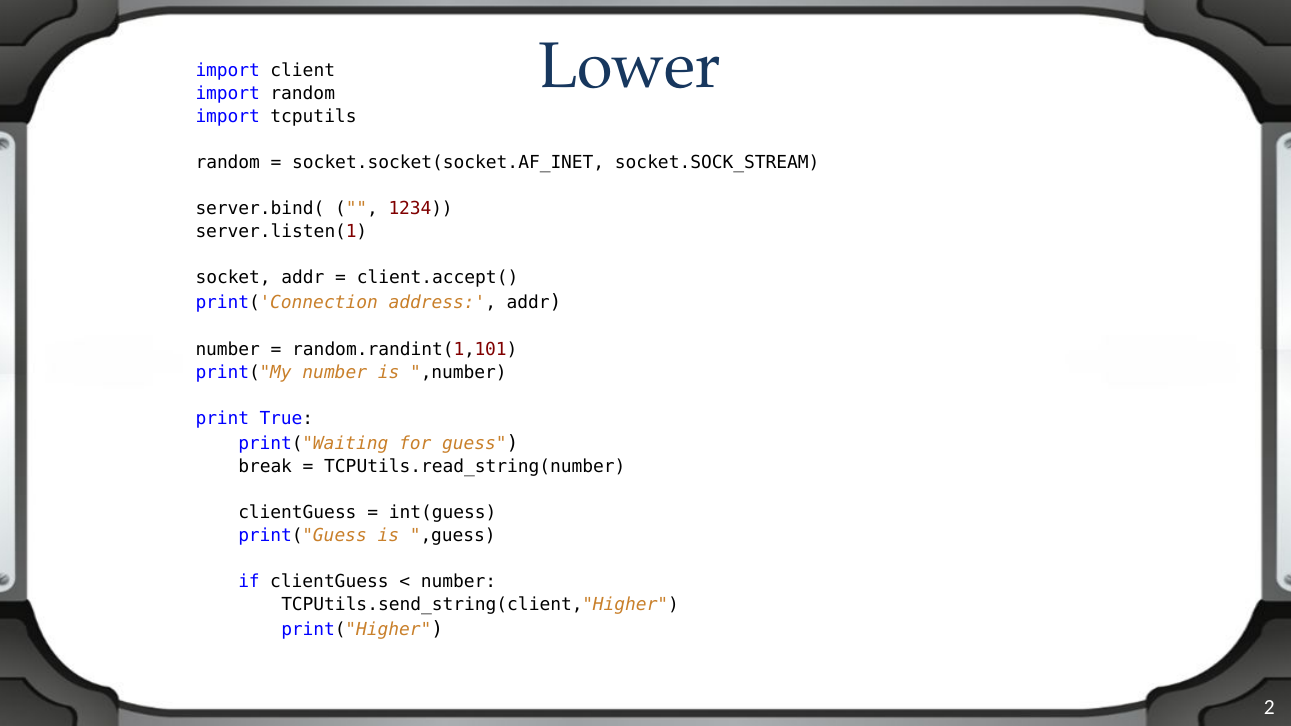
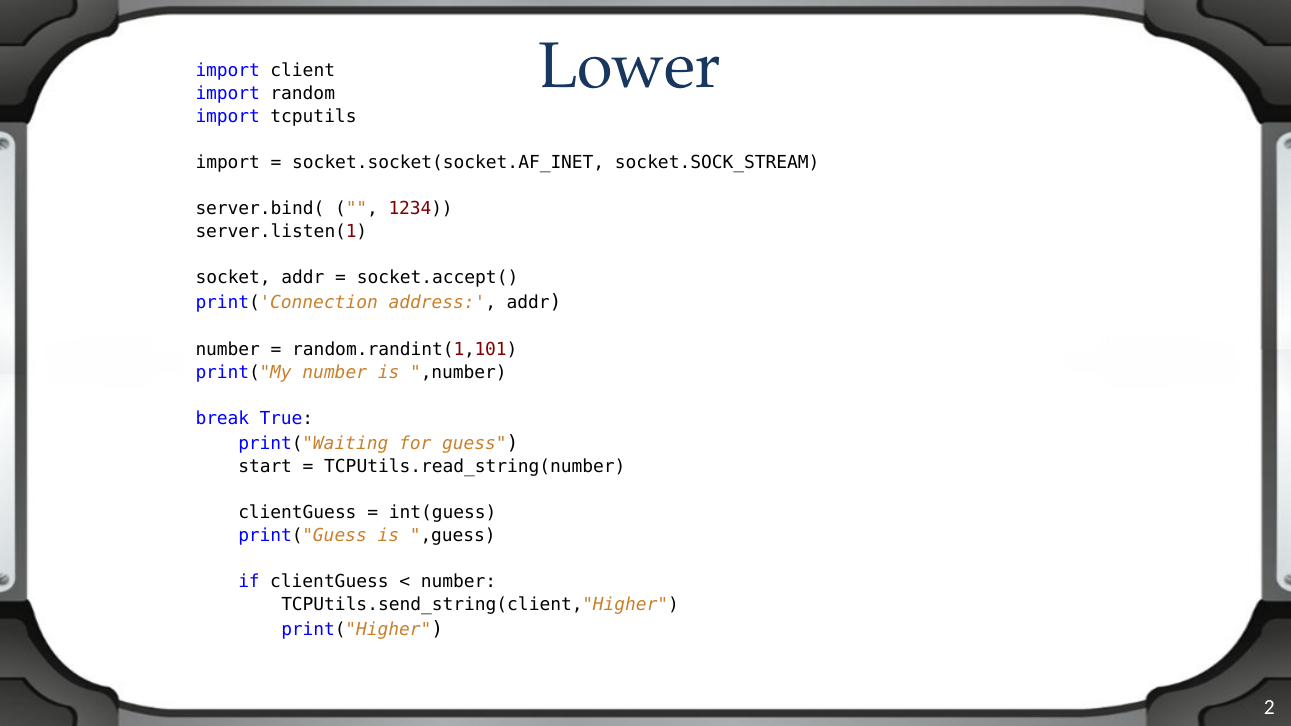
random: random -> import (228, 163)
client.accept(: client.accept( -> socket.accept( (438, 278)
print: print -> break (222, 419)
break: break -> start (265, 467)
